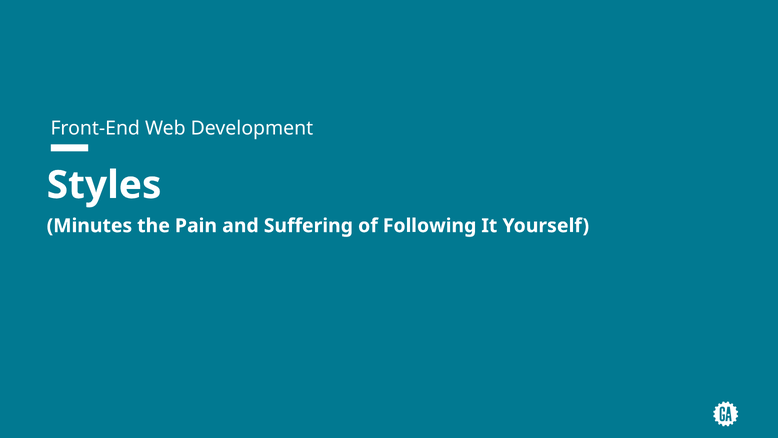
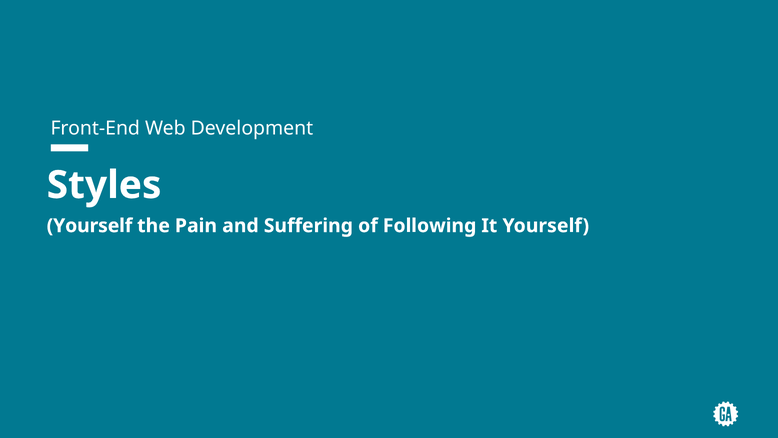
Minutes: Minutes -> Yourself (89, 226)
